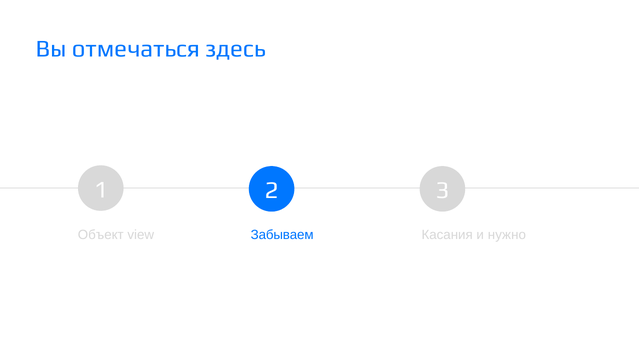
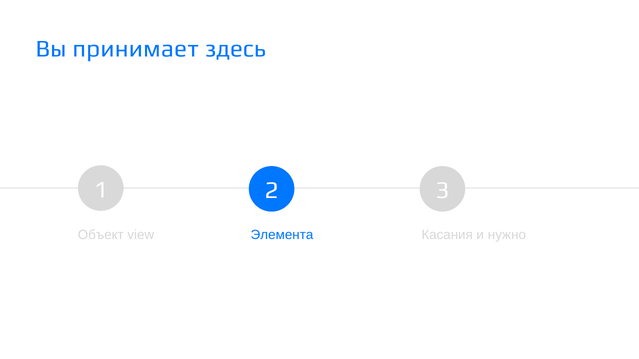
отмечаться: отмечаться -> принимает (136, 49)
Забываем: Забываем -> Элемента (282, 235)
